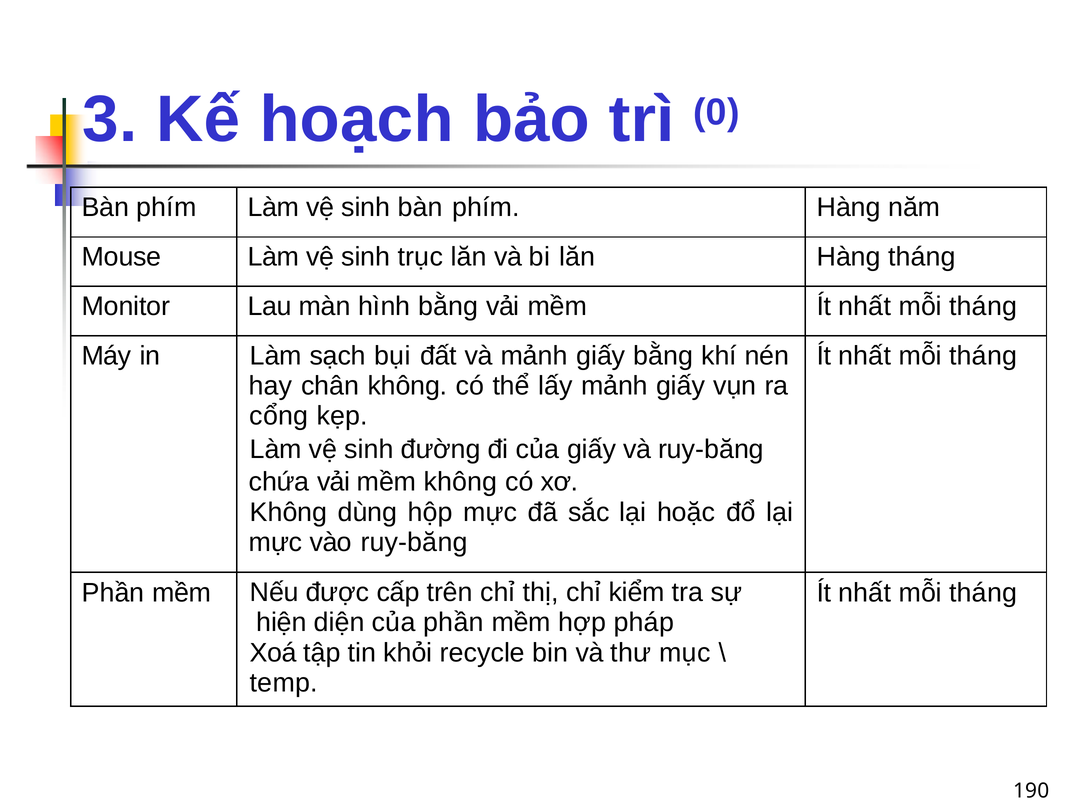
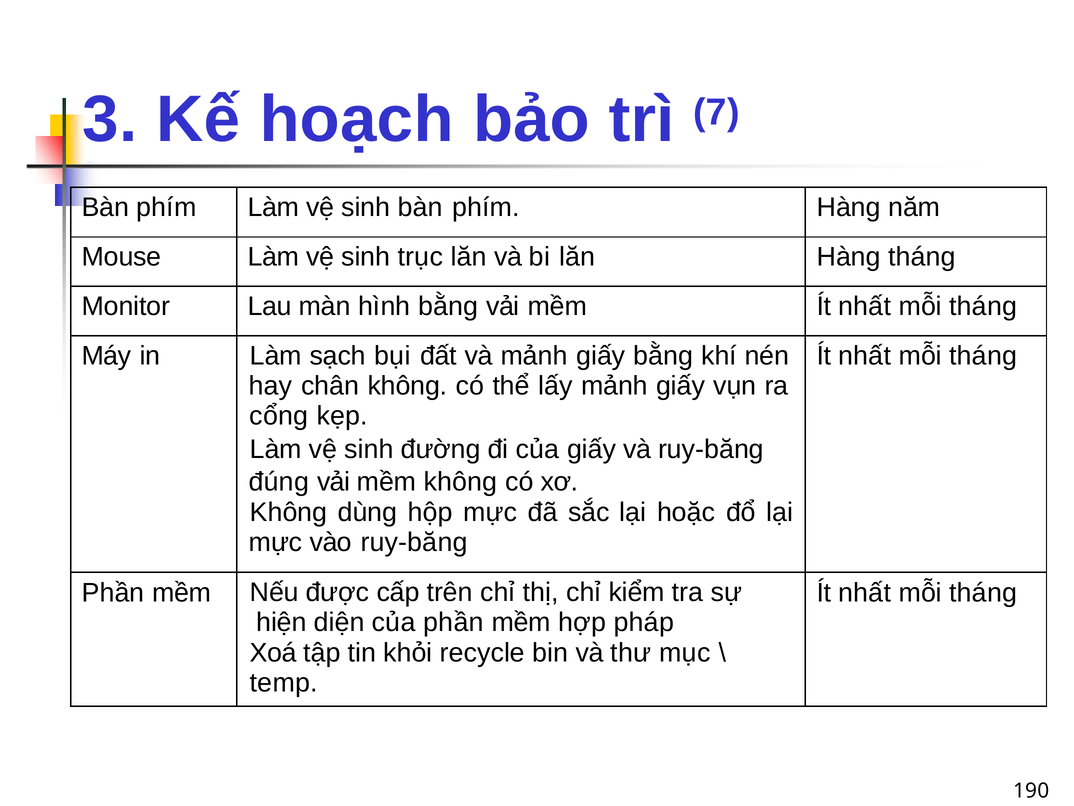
0: 0 -> 7 (716, 112)
chứa: chứa -> đúng (279, 482)
